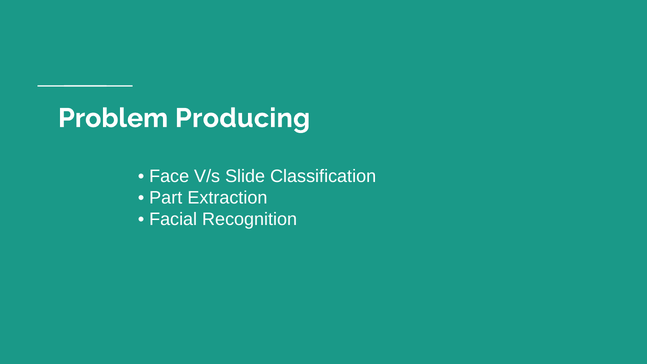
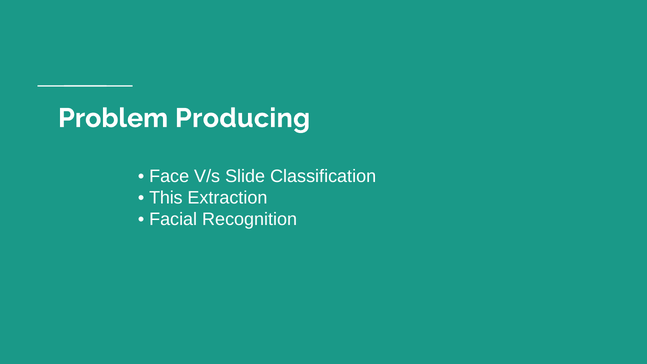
Part: Part -> This (166, 198)
